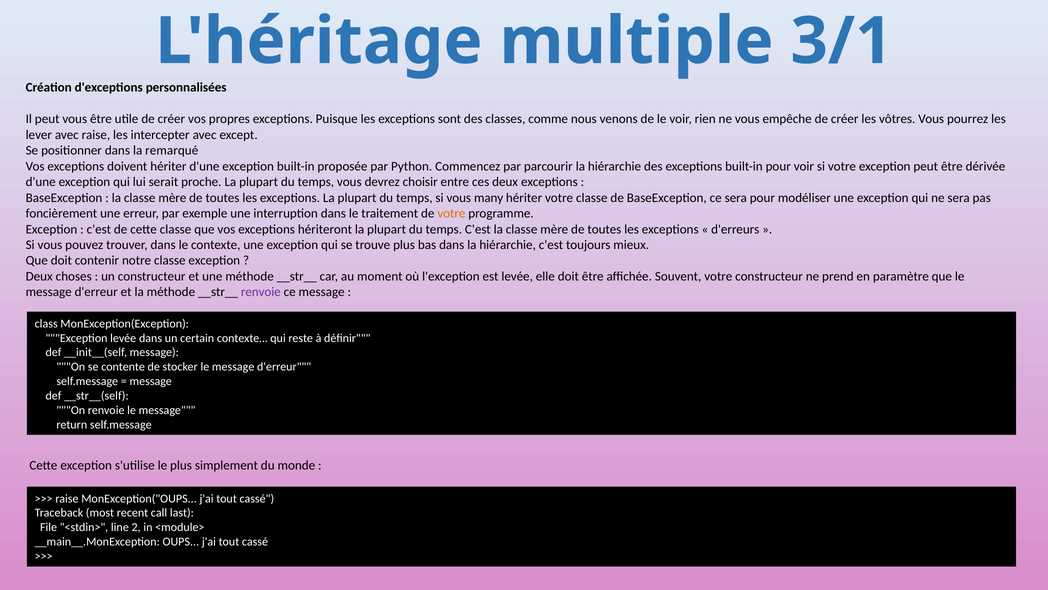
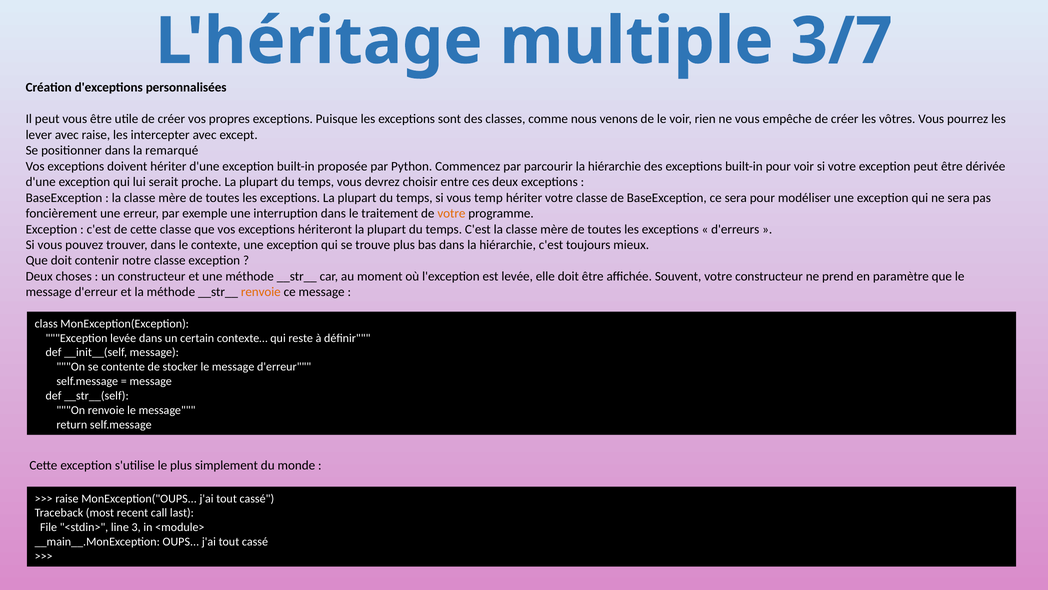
3/1: 3/1 -> 3/7 (842, 41)
many: many -> temp (488, 198)
renvoie colour: purple -> orange (261, 292)
2: 2 -> 3 (136, 527)
